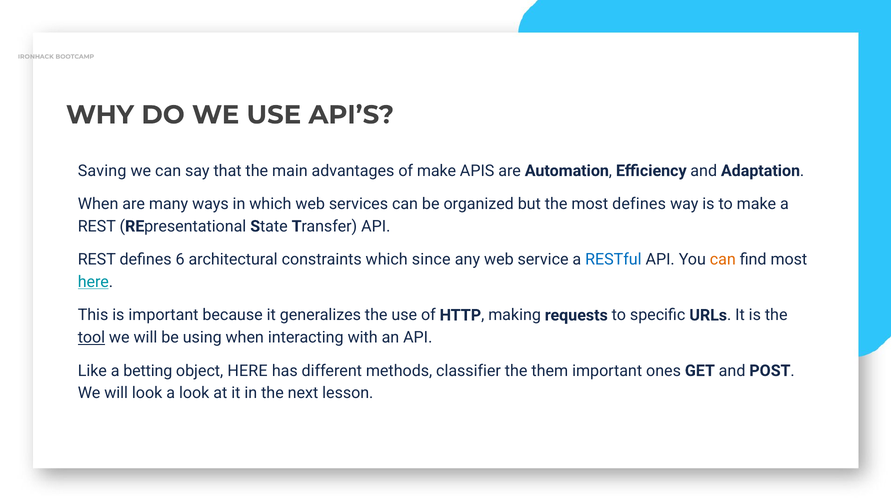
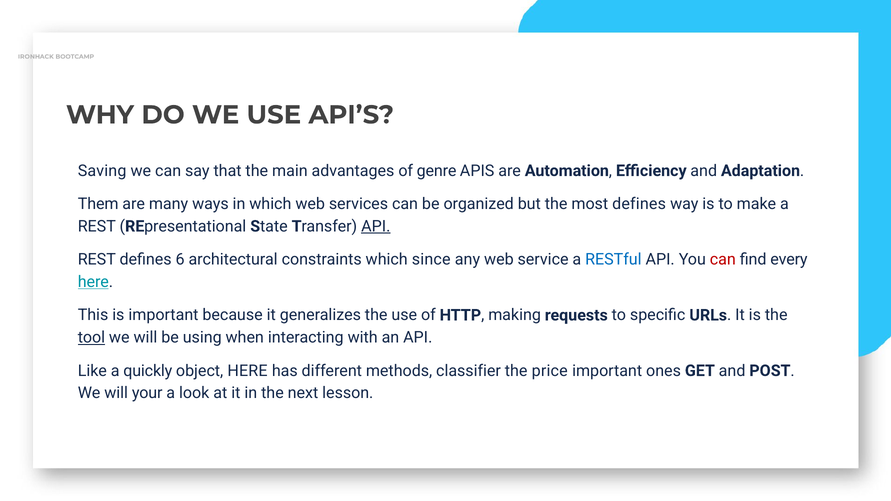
of make: make -> genre (437, 171)
When: When -> Them (98, 204)
API underline: none -> present (376, 226)
can colour: orange -> red (723, 260)
find most: most -> every (789, 260)
betting: betting -> quickly (148, 371)
them: them -> price (550, 371)
will look: look -> your (147, 393)
